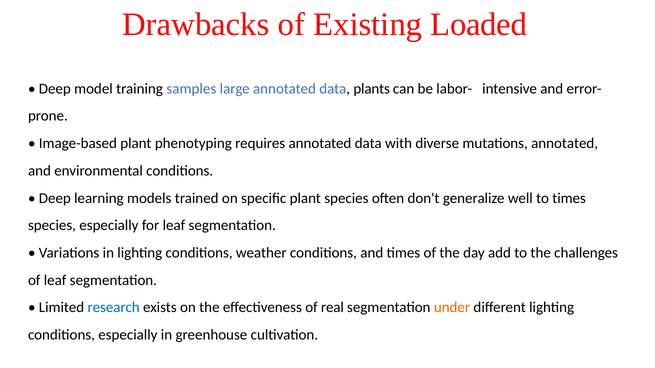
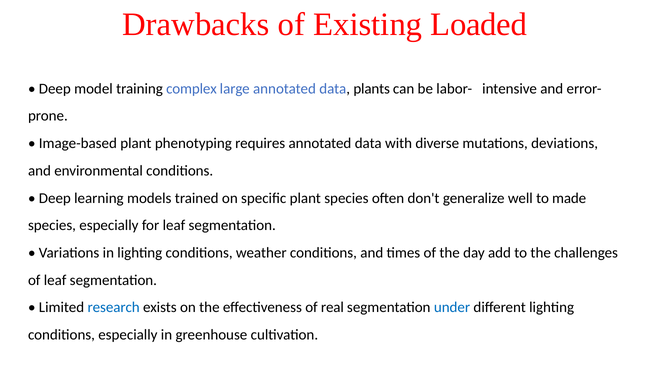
samples: samples -> complex (191, 89)
mutations annotated: annotated -> deviations (565, 144)
to times: times -> made (569, 198)
under colour: orange -> blue (452, 308)
